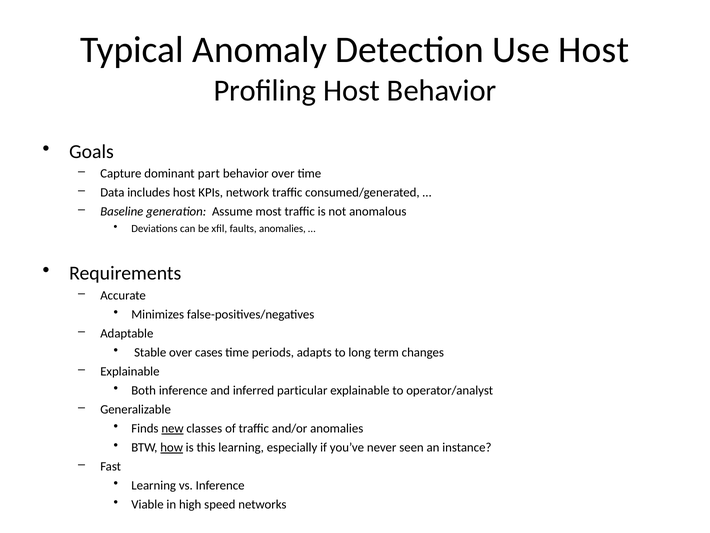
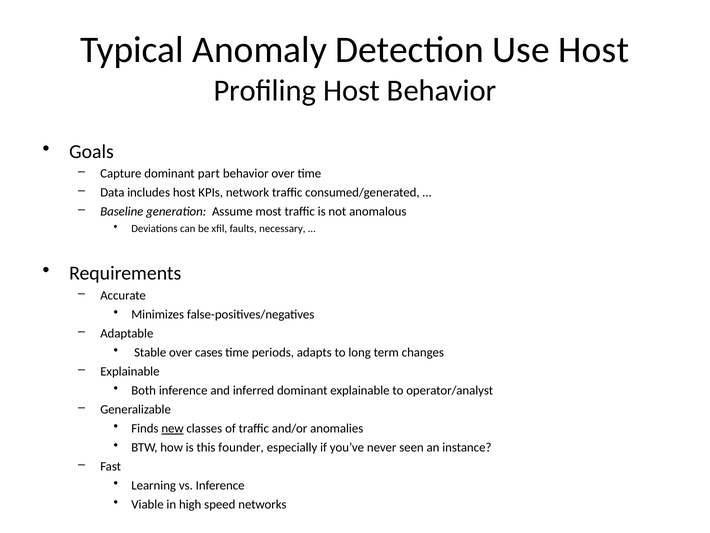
faults anomalies: anomalies -> necessary (282, 228)
inferred particular: particular -> dominant (302, 390)
how underline: present -> none (172, 447)
this learning: learning -> founder (241, 447)
